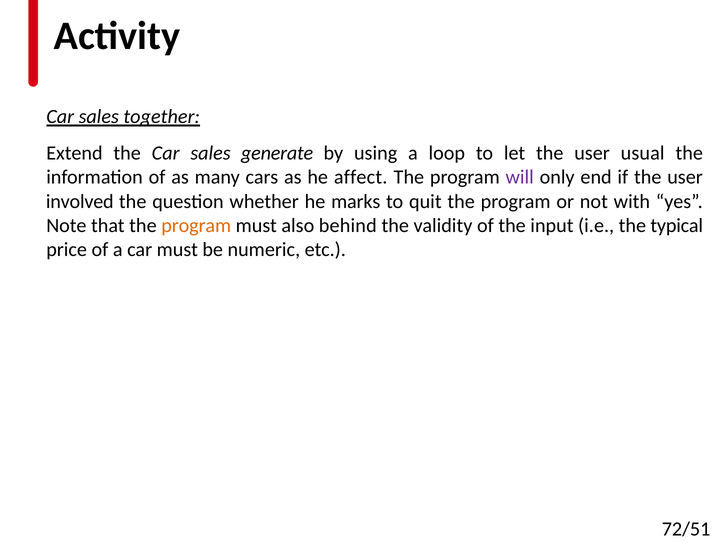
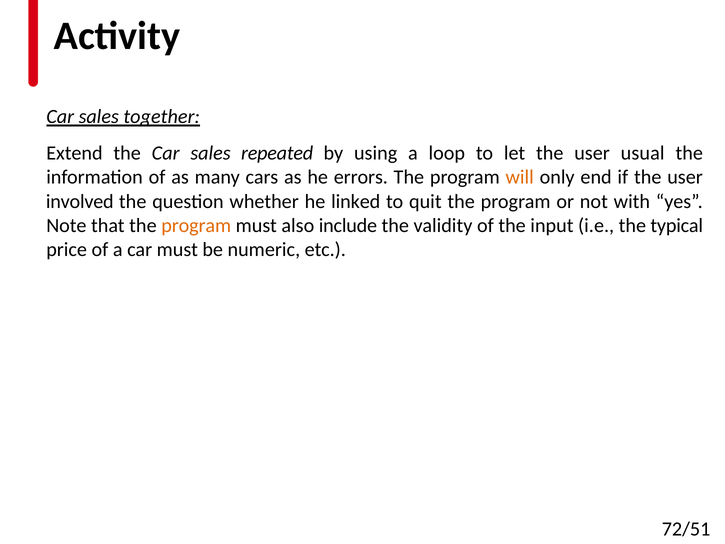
generate: generate -> repeated (277, 153)
affect: affect -> errors (361, 177)
will colour: purple -> orange (520, 177)
marks: marks -> linked (356, 201)
behind: behind -> include (348, 226)
